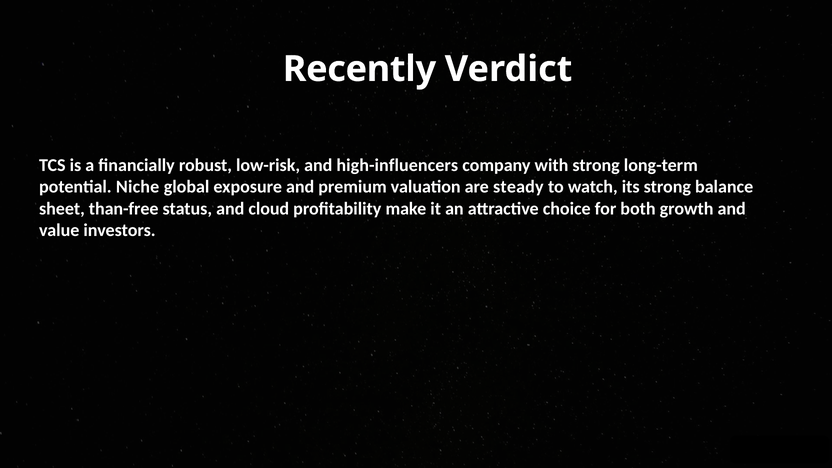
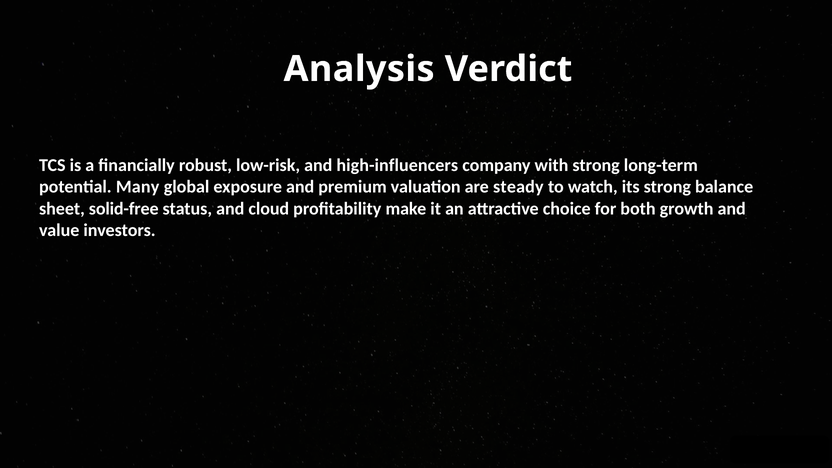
Recently: Recently -> Analysis (359, 69)
Niche: Niche -> Many (138, 187)
than-free: than-free -> solid-free (124, 209)
